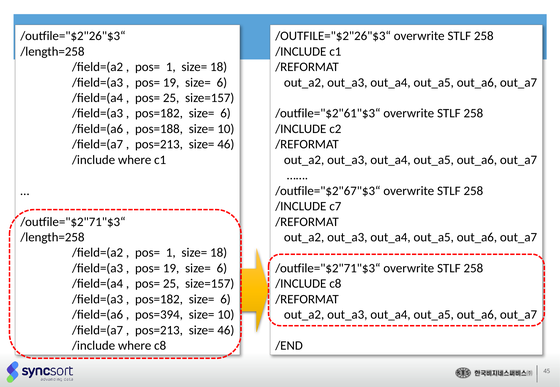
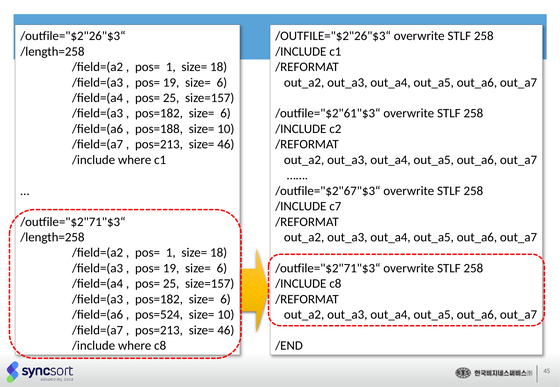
pos=394: pos=394 -> pos=524 (159, 315)
